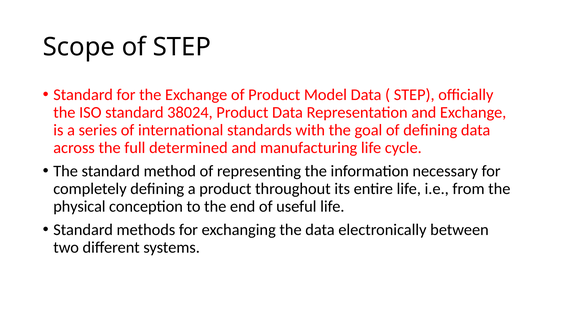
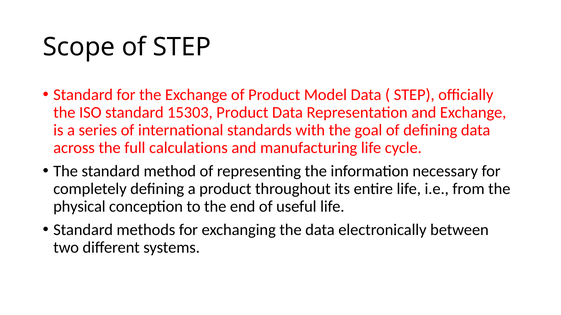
38024: 38024 -> 15303 (190, 113)
determined: determined -> calculations (188, 148)
